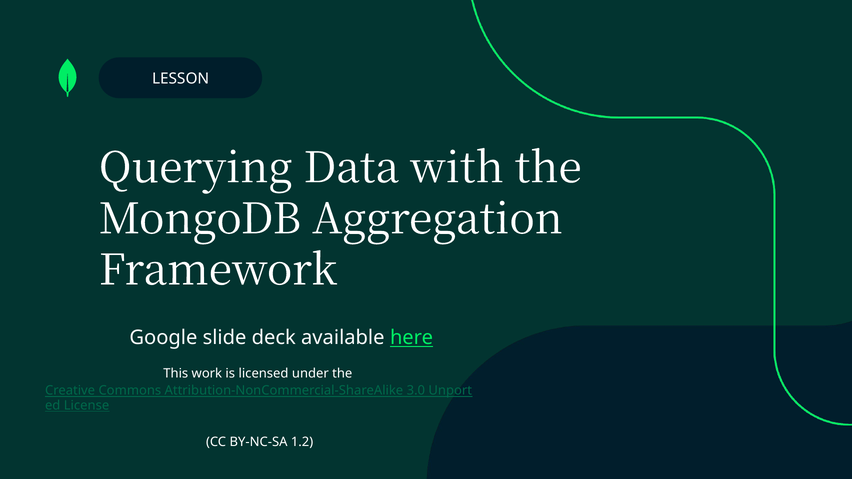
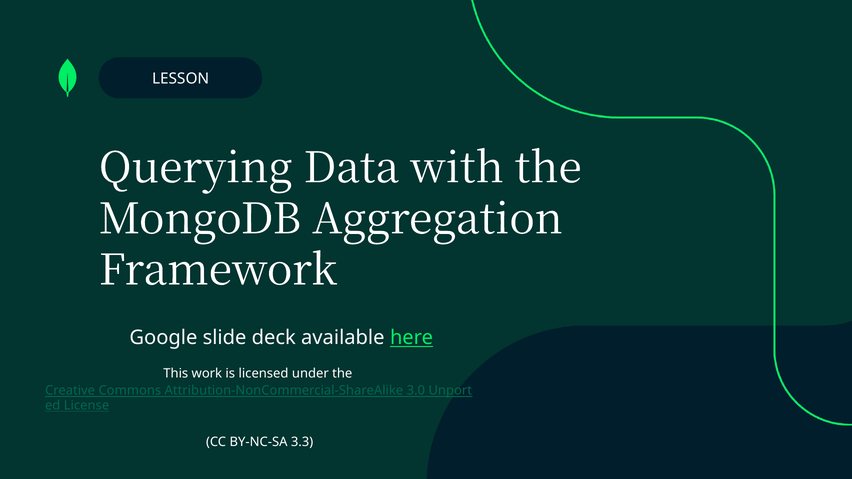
1.2: 1.2 -> 3.3 (302, 442)
